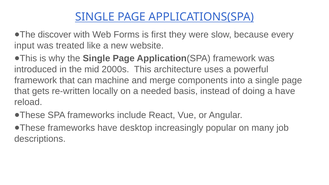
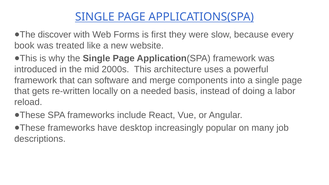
input: input -> book (24, 46)
machine: machine -> software (112, 80)
a have: have -> labor (285, 91)
